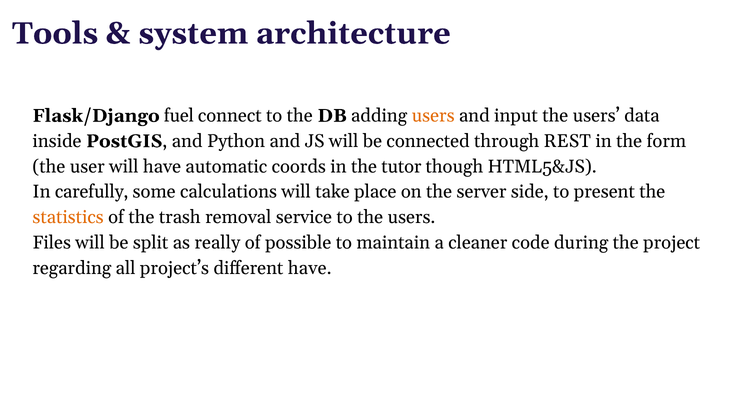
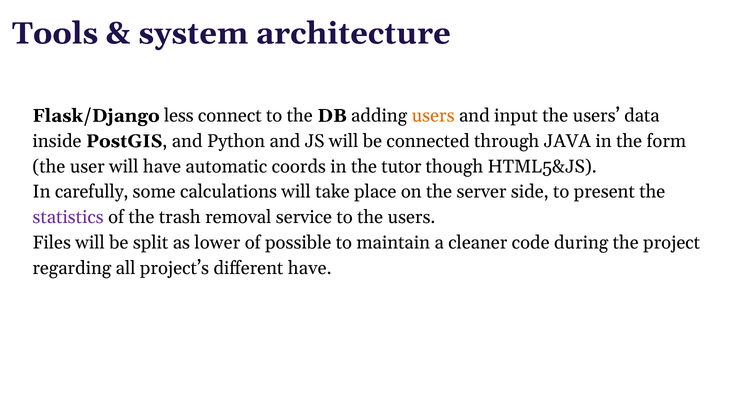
fuel: fuel -> less (179, 116)
REST: REST -> JAVA (567, 141)
statistics colour: orange -> purple (68, 218)
really: really -> lower (217, 243)
